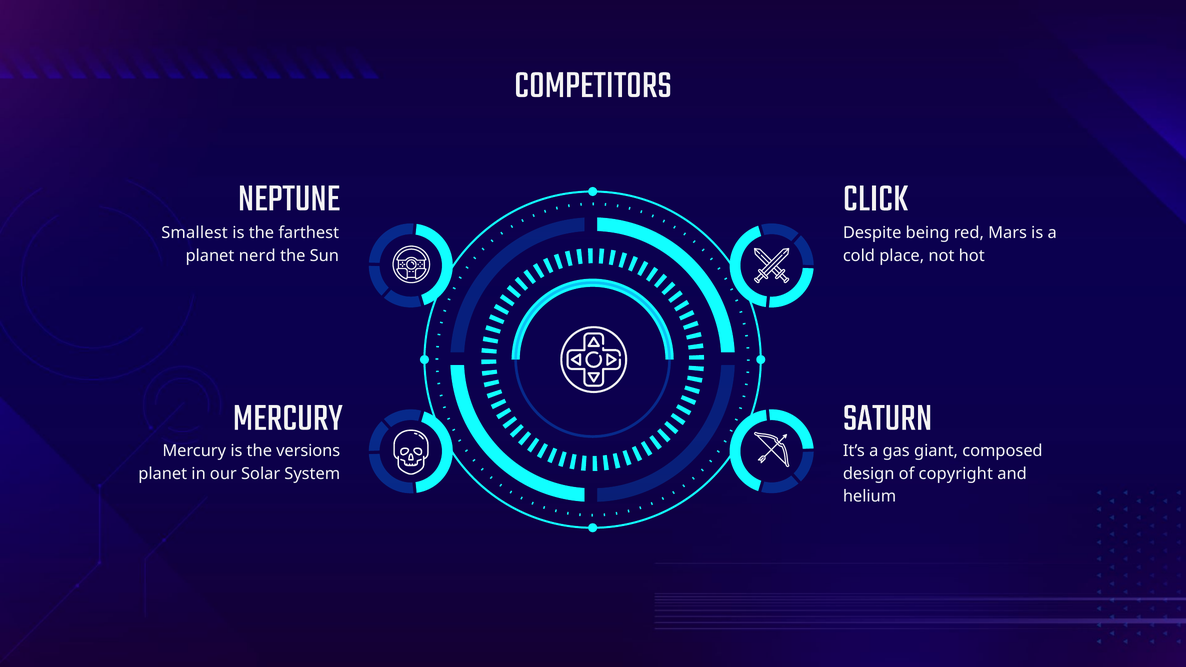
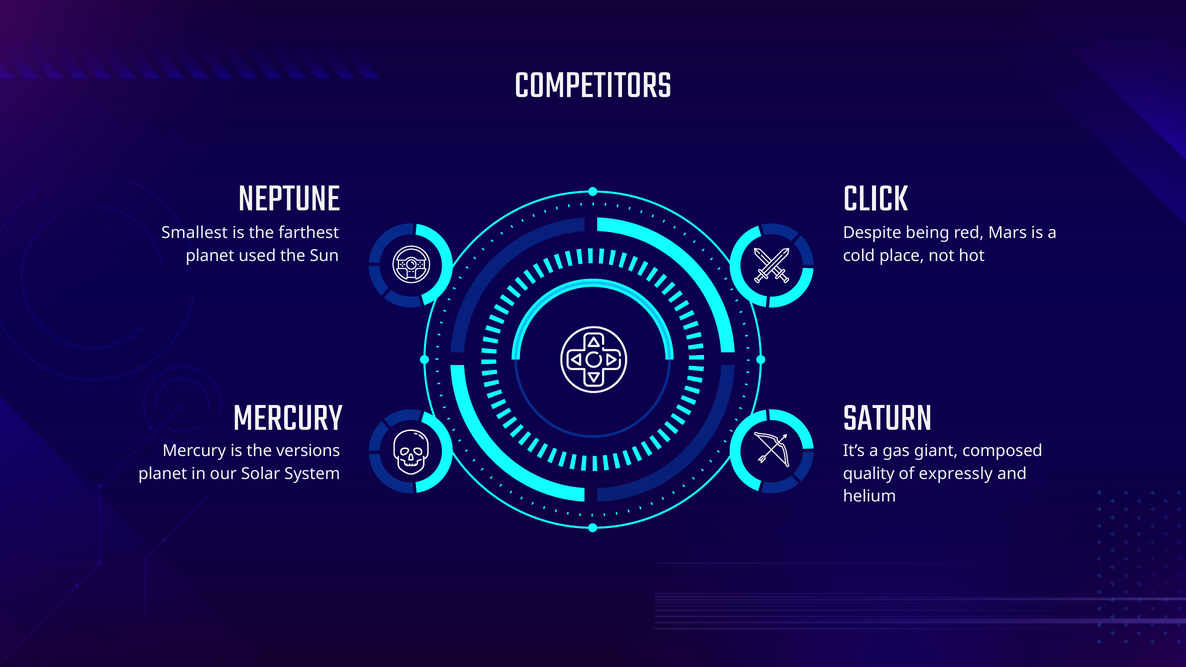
nerd: nerd -> used (257, 256)
design: design -> quality (869, 474)
copyright: copyright -> expressly (956, 474)
